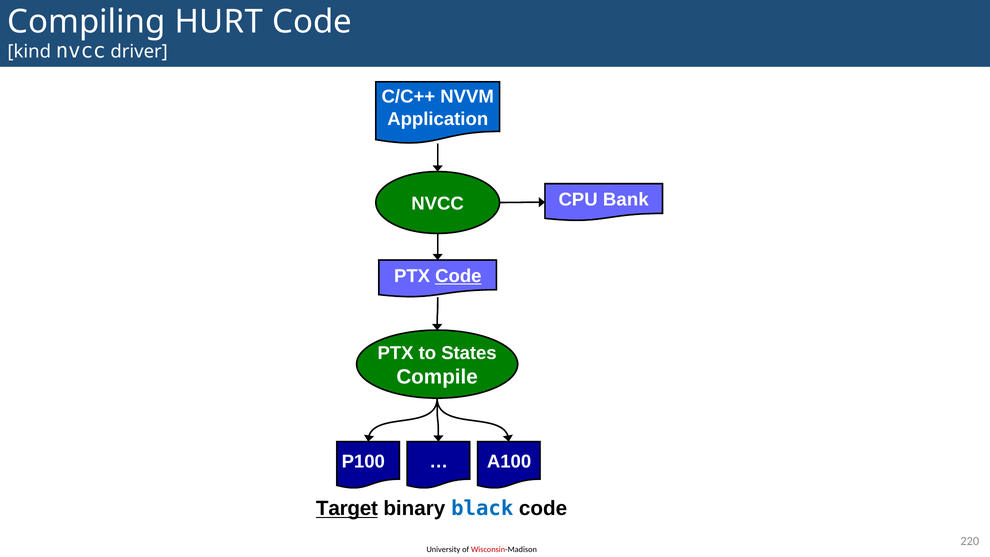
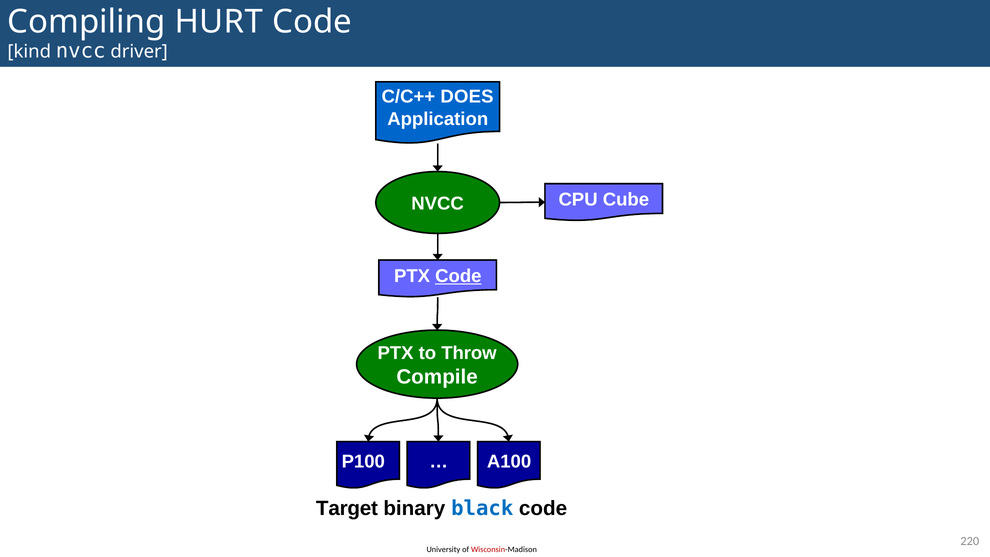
NVVM: NVVM -> DOES (467, 97)
Bank: Bank -> Cube (626, 200)
States: States -> Throw (469, 353)
Target underline: present -> none (347, 508)
